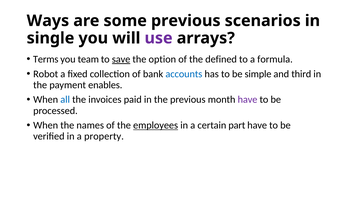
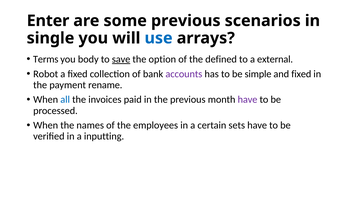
Ways: Ways -> Enter (48, 21)
use colour: purple -> blue (159, 38)
team: team -> body (88, 59)
formula: formula -> external (275, 59)
accounts colour: blue -> purple (184, 74)
and third: third -> fixed (301, 74)
enables: enables -> rename (105, 85)
employees underline: present -> none (156, 125)
part: part -> sets (237, 125)
property: property -> inputting (104, 136)
